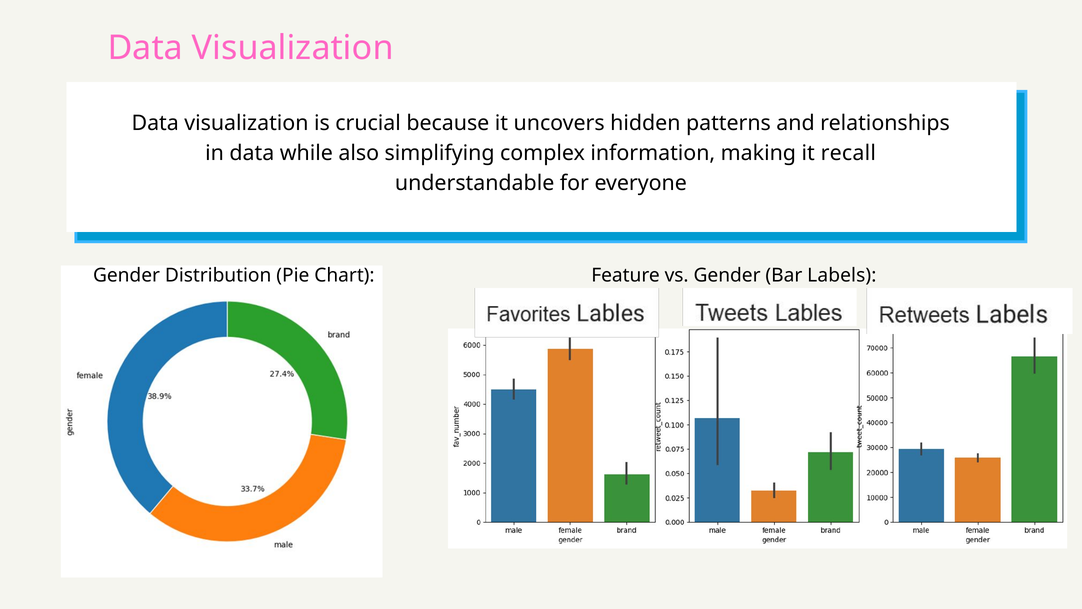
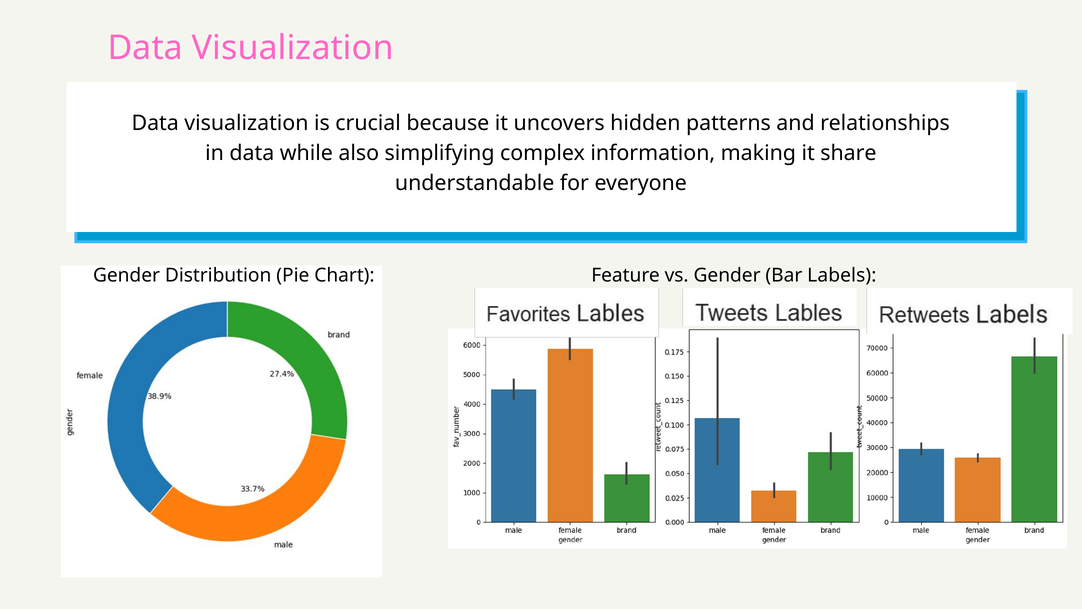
recall: recall -> share (848, 153)
